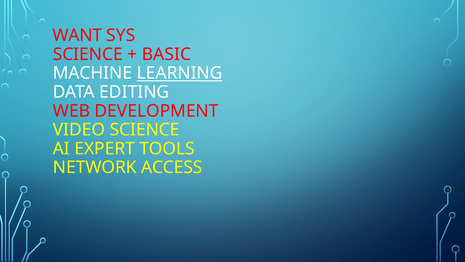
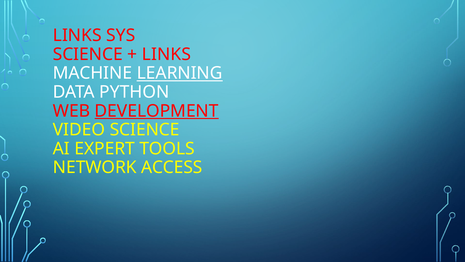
WANT: WANT -> LINKS (77, 35)
BASIC: BASIC -> LINKS (166, 54)
EDITING: EDITING -> PYTHON (134, 92)
DEVELOPMENT underline: none -> present (157, 111)
